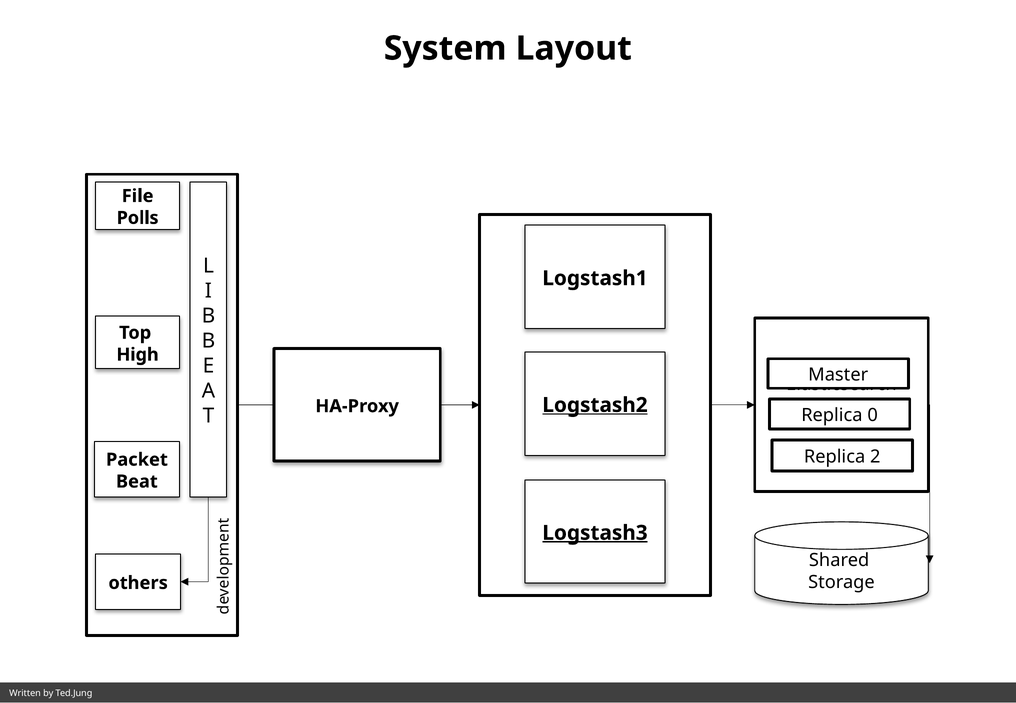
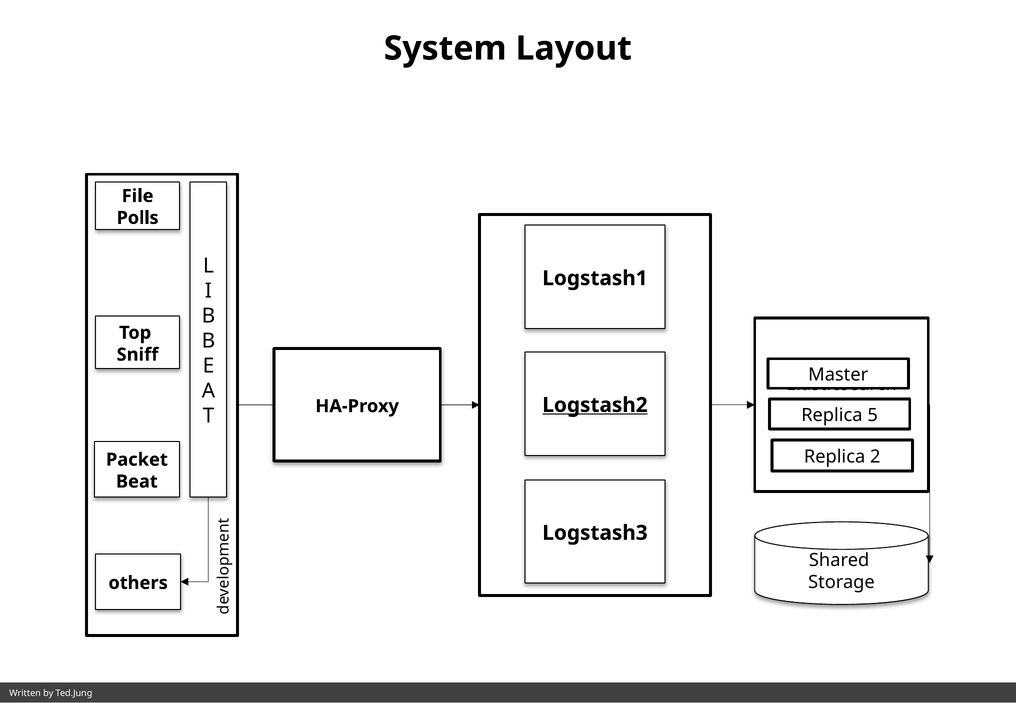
High: High -> Sniff (137, 355)
0: 0 -> 5 (873, 415)
Logstash3 underline: present -> none (595, 533)
